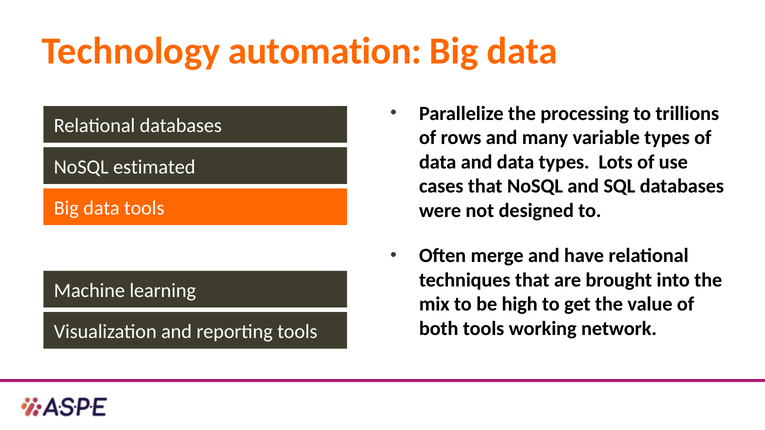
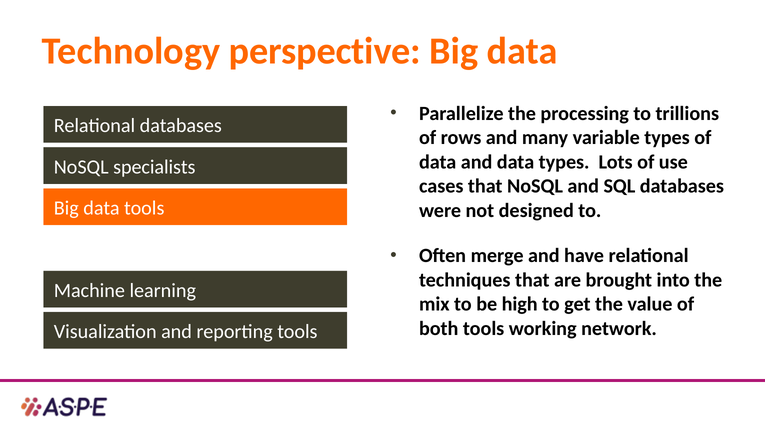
automation: automation -> perspective (325, 51)
estimated: estimated -> specialists (154, 167)
